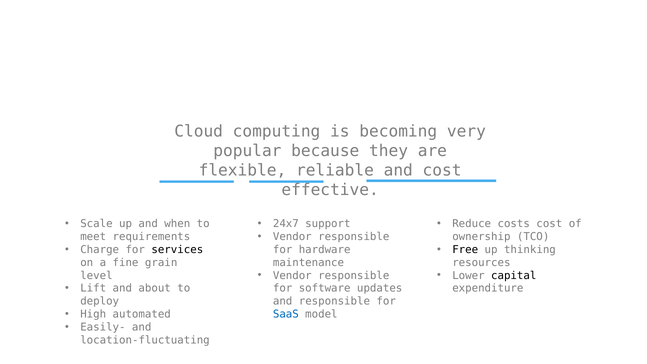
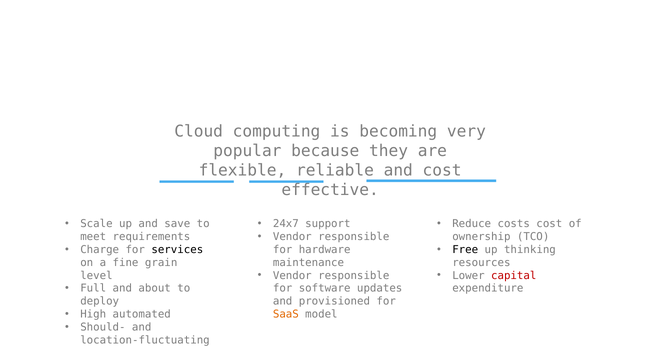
when: when -> save (177, 224)
capital colour: black -> red (514, 275)
Lift: Lift -> Full (93, 288)
and responsible: responsible -> provisioned (334, 301)
SaaS colour: blue -> orange (286, 314)
Easily-: Easily- -> Should- (103, 327)
